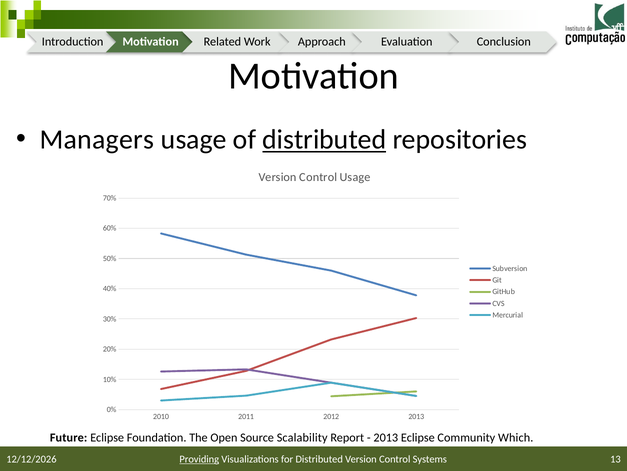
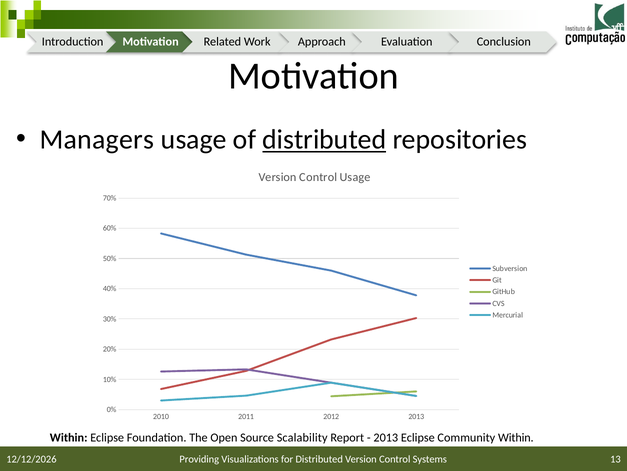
Future: Future -> Within (69, 437)
Community Which: Which -> Within (516, 437)
Providing underline: present -> none (199, 458)
